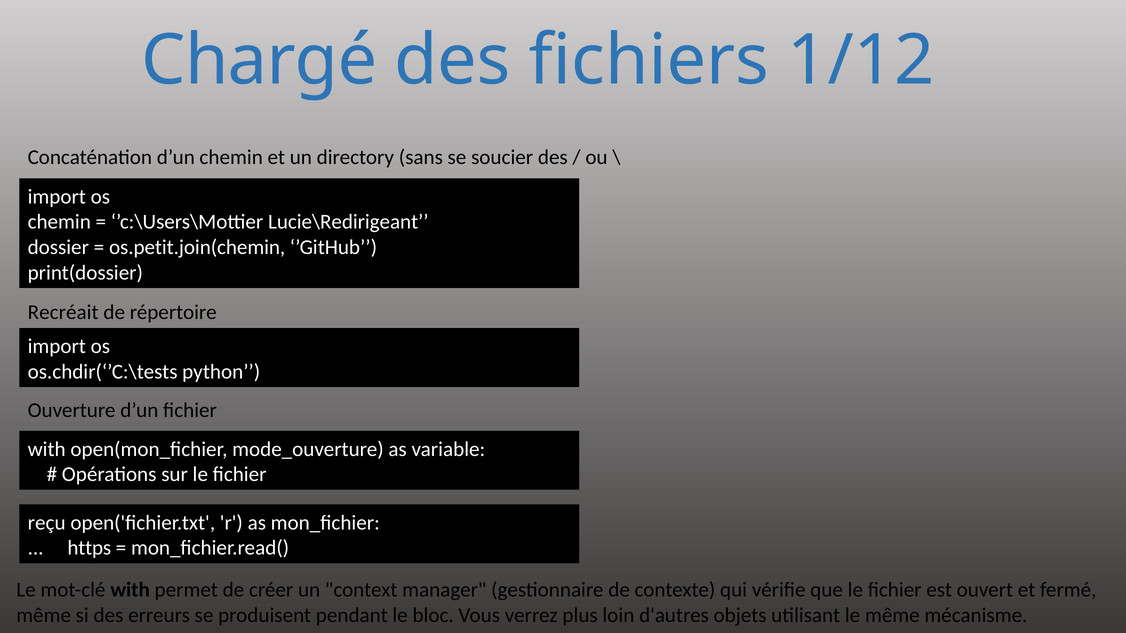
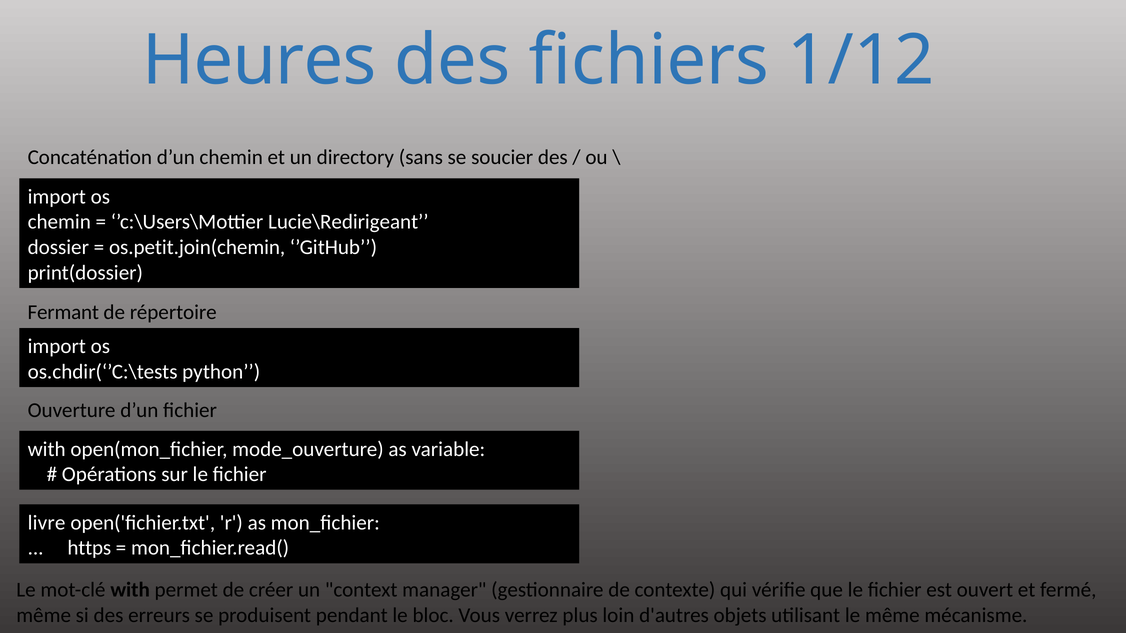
Chargé: Chargé -> Heures (259, 61)
Recréait: Recréait -> Fermant (63, 312)
reçu: reçu -> livre (47, 523)
